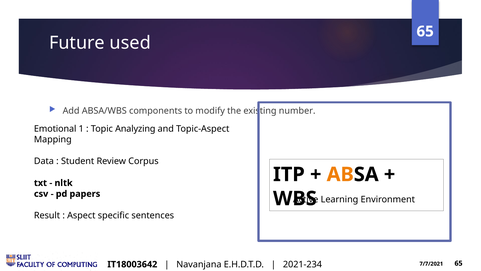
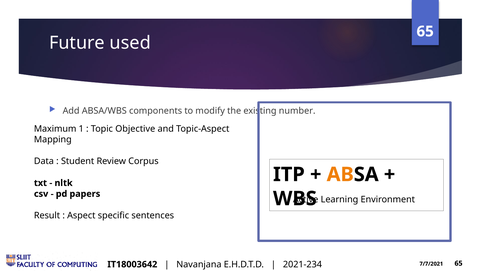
Emotional: Emotional -> Maximum (55, 129)
Analyzing: Analyzing -> Objective (135, 129)
